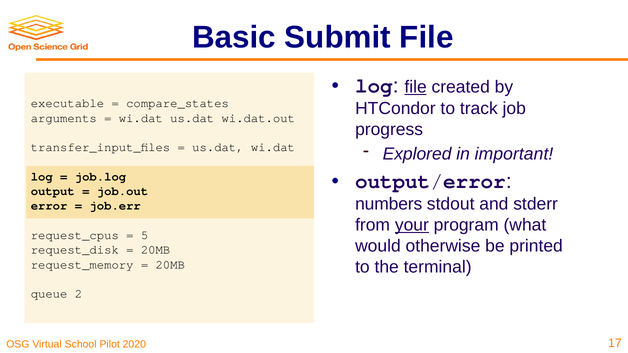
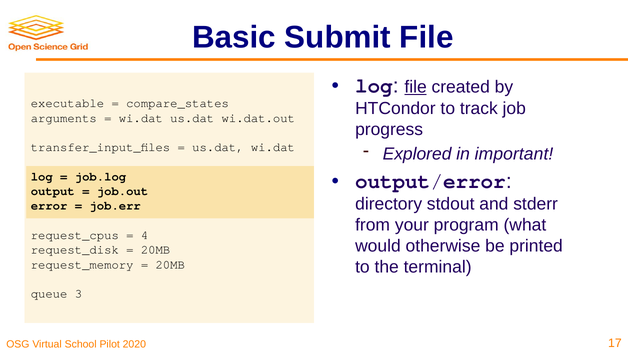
numbers: numbers -> directory (389, 204)
your underline: present -> none (412, 225)
5: 5 -> 4 (145, 235)
2: 2 -> 3 (78, 294)
